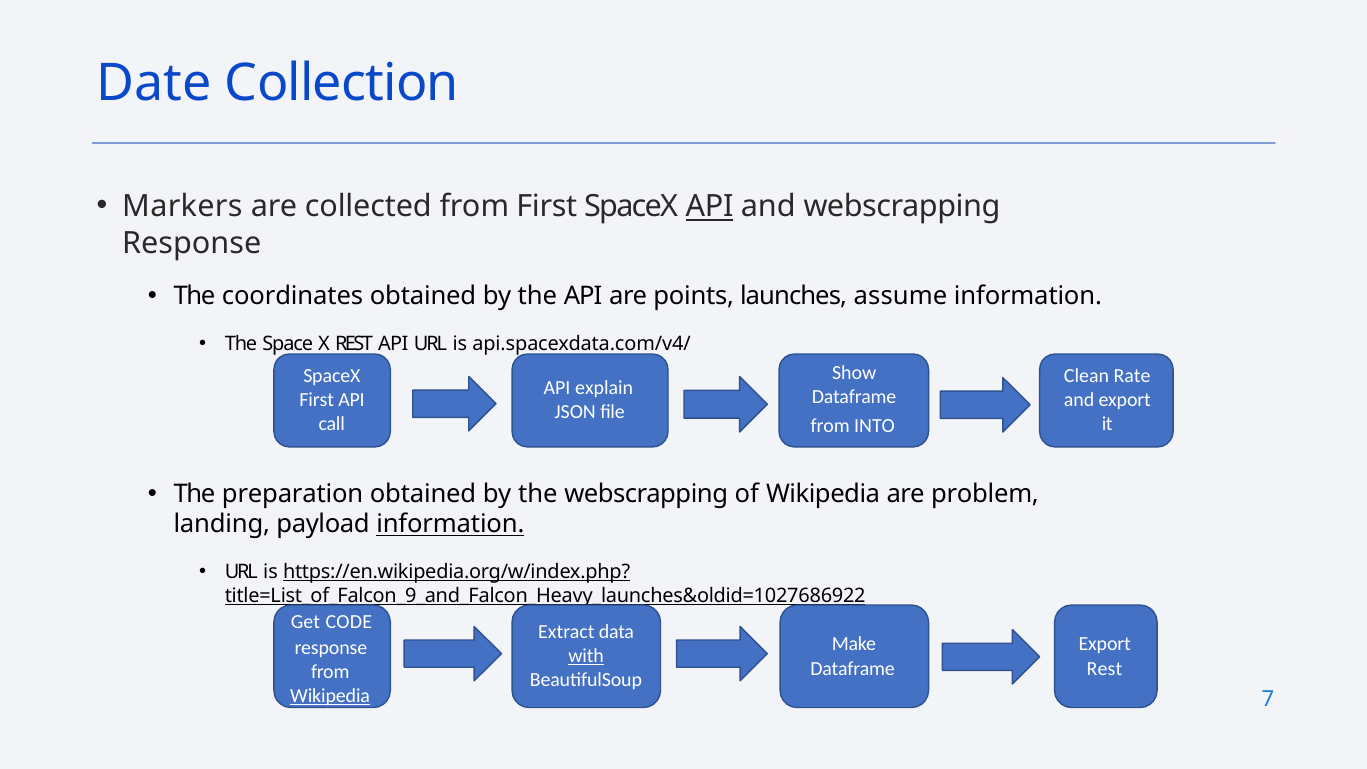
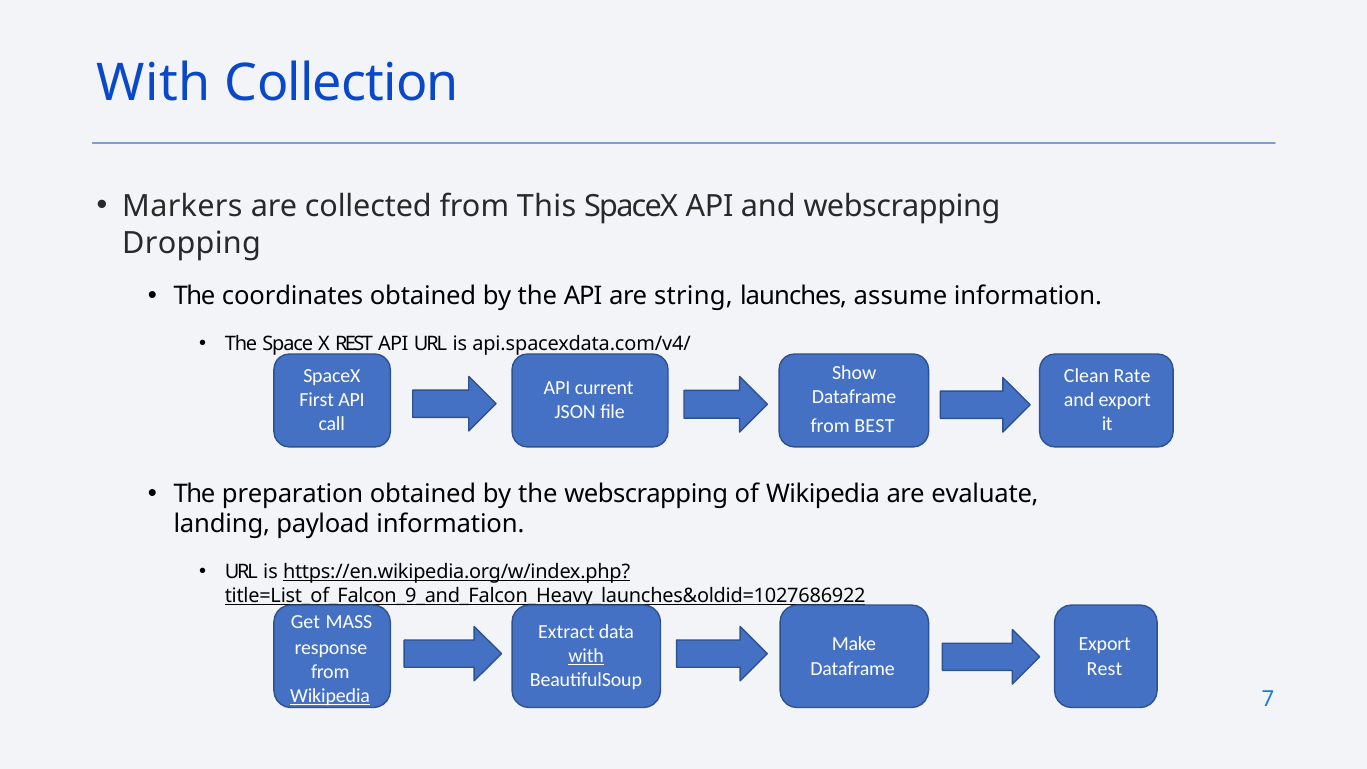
Date: Date -> With (154, 84)
from First: First -> This (547, 206)
API underline: present -> none (710, 206)
Response: Response -> Dropping (192, 243)
points: points -> string (693, 296)
explain: explain -> current (604, 388)
INTO: INTO -> BEST (874, 426)
problem: problem -> evaluate (985, 494)
information underline: present -> none (450, 524)
CODE: CODE -> MASS (349, 622)
